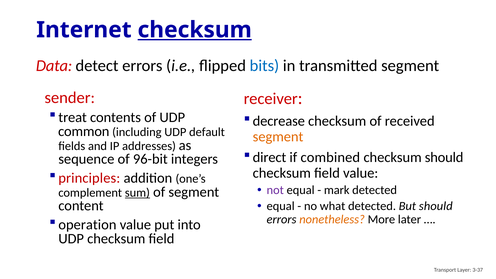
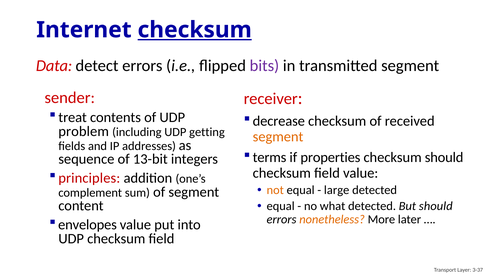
bits colour: blue -> purple (264, 66)
common: common -> problem (84, 131)
default: default -> getting (207, 132)
direct: direct -> terms (270, 157)
combined: combined -> properties (330, 157)
96-bit: 96-bit -> 13-bit (150, 159)
not colour: purple -> orange (275, 190)
mark: mark -> large (337, 190)
sum underline: present -> none (137, 193)
operation: operation -> envelopes (87, 225)
